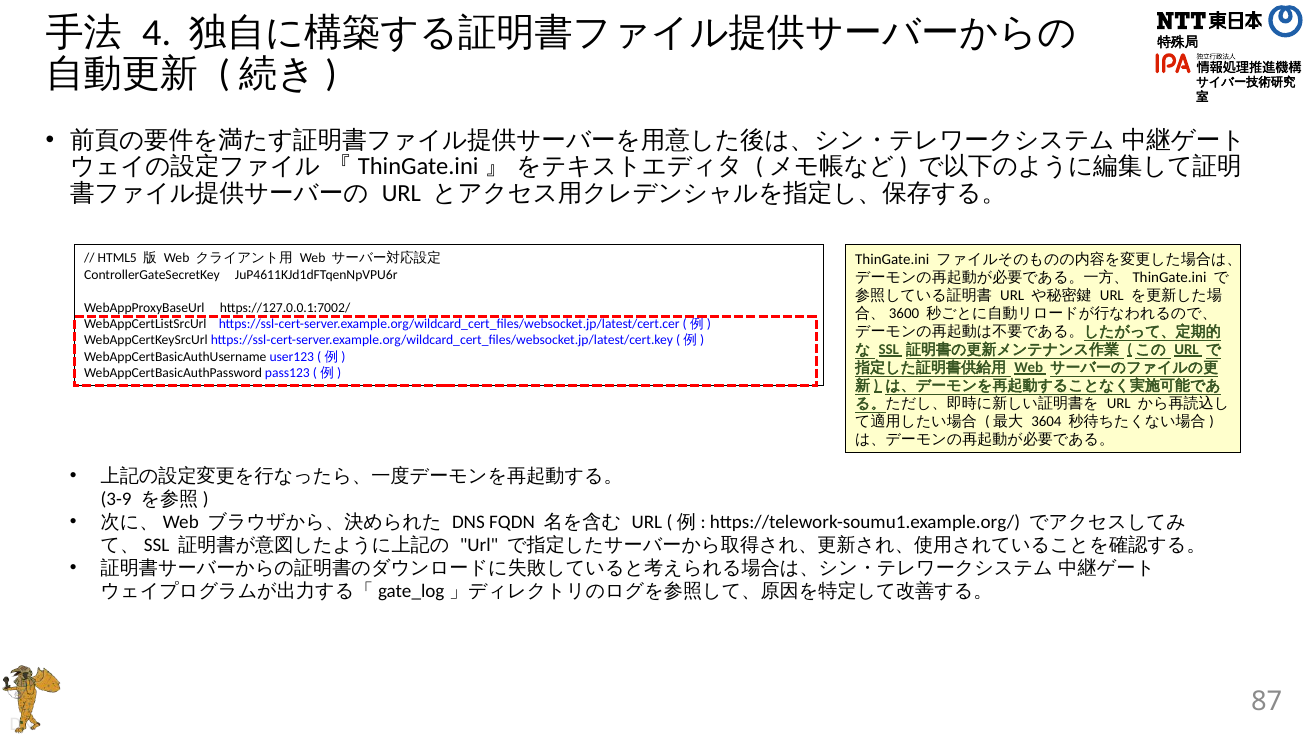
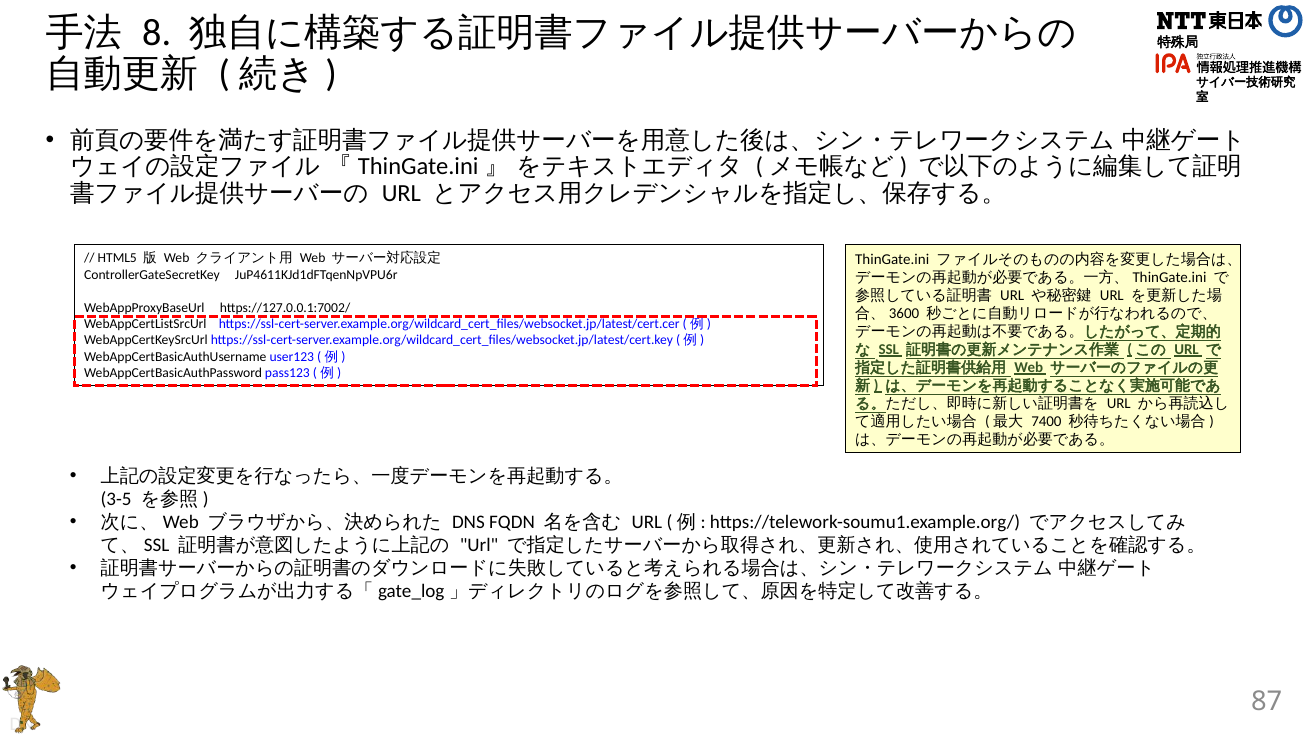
4: 4 -> 8 (157, 33)
3604: 3604 -> 7400 (1046, 422)
3-9: 3-9 -> 3-5 (116, 500)
